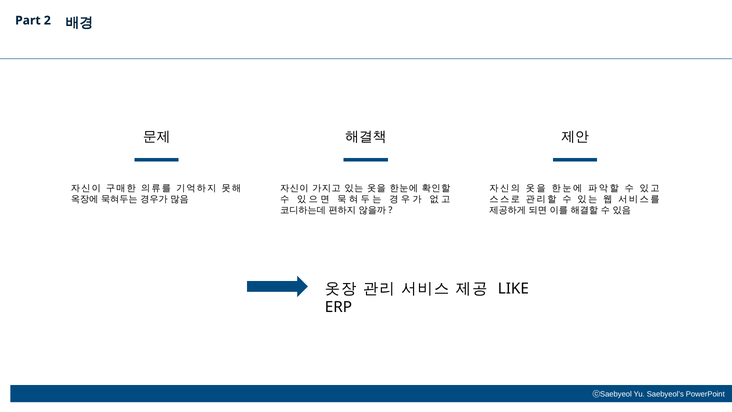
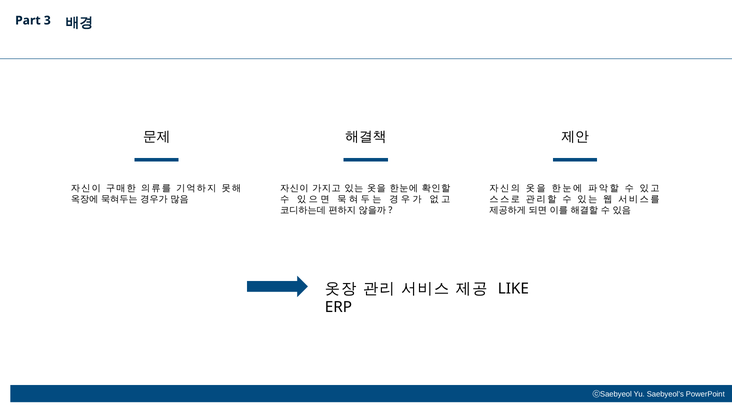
2: 2 -> 3 (47, 20)
